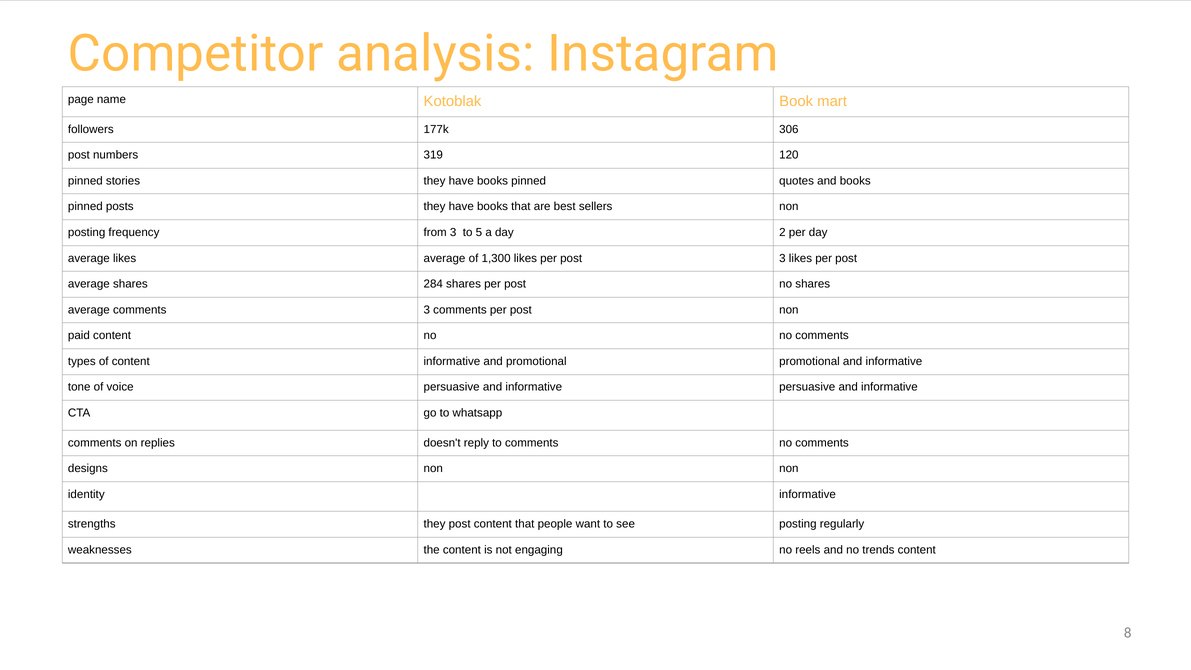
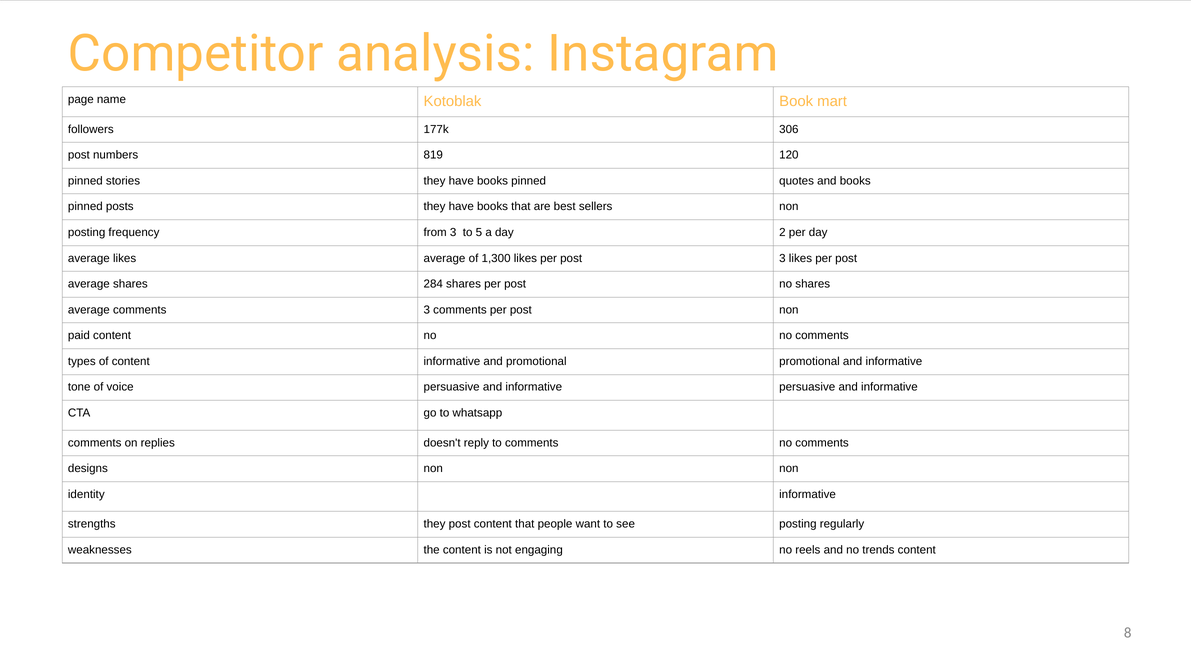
319: 319 -> 819 (433, 155)
